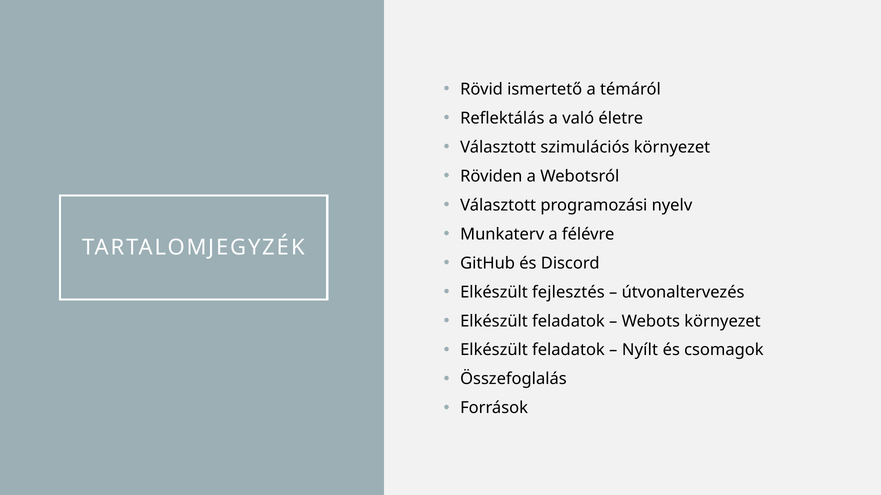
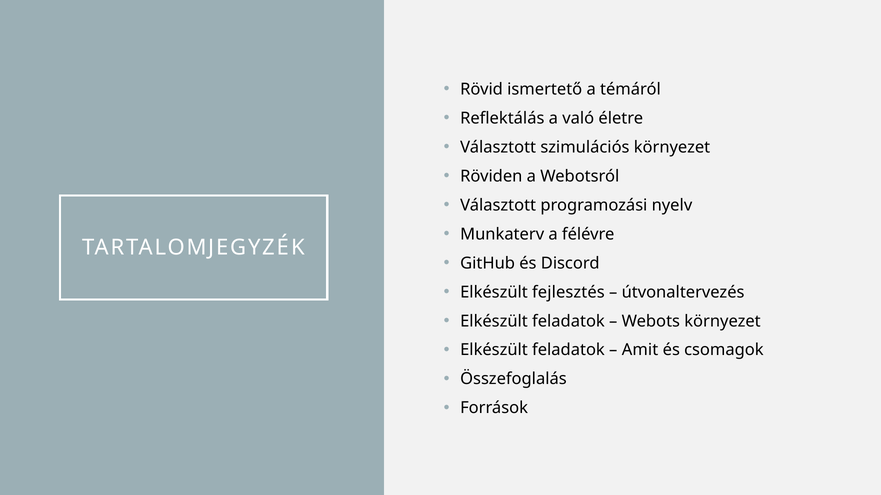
Nyílt: Nyílt -> Amit (640, 350)
